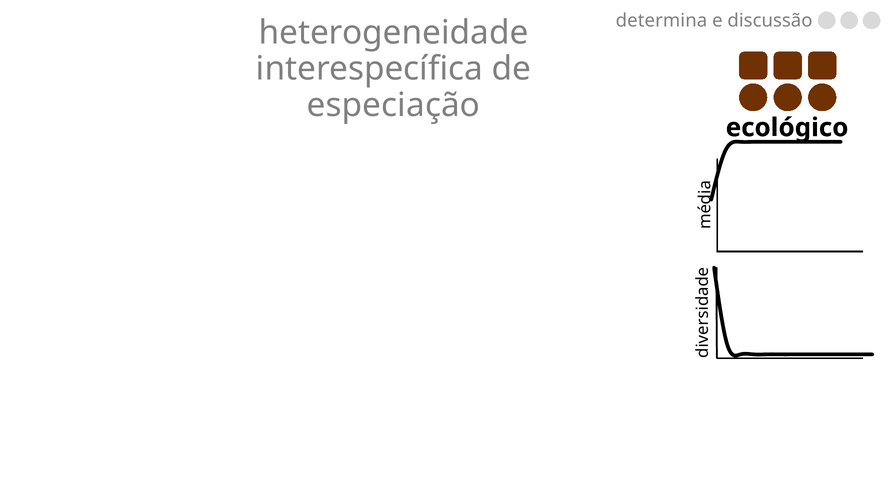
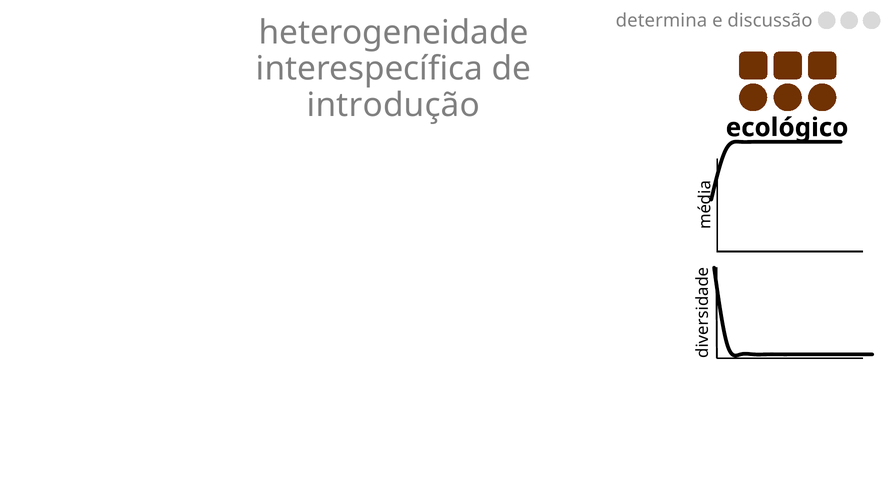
especiação: especiação -> introdução (393, 105)
